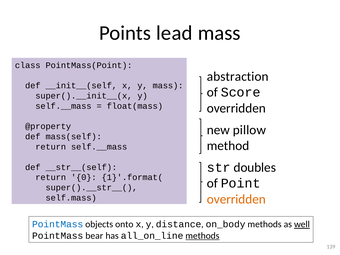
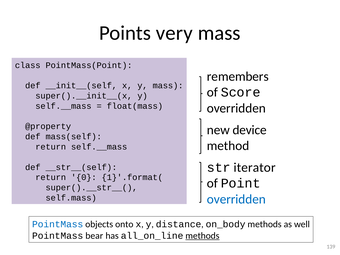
lead: lead -> very (174, 33)
abstraction: abstraction -> remembers (238, 76)
pillow: pillow -> device (250, 130)
doubles: doubles -> iterator (255, 167)
overridden colour: orange -> blue (236, 199)
well underline: present -> none (302, 224)
